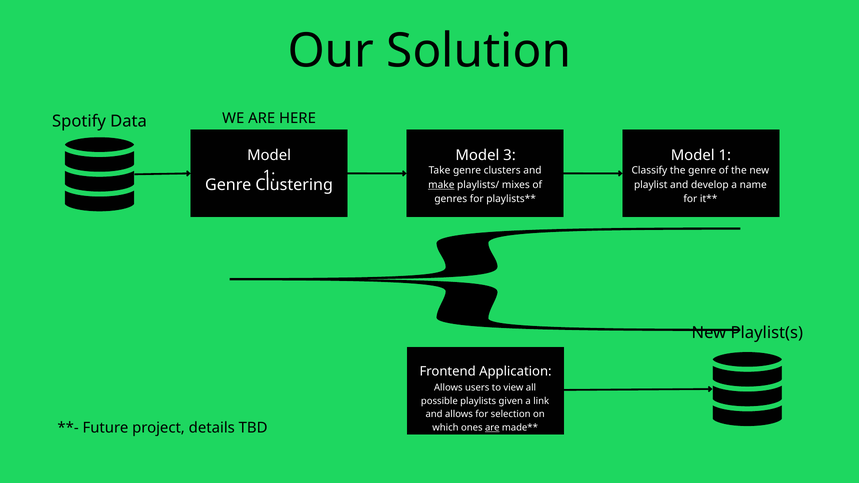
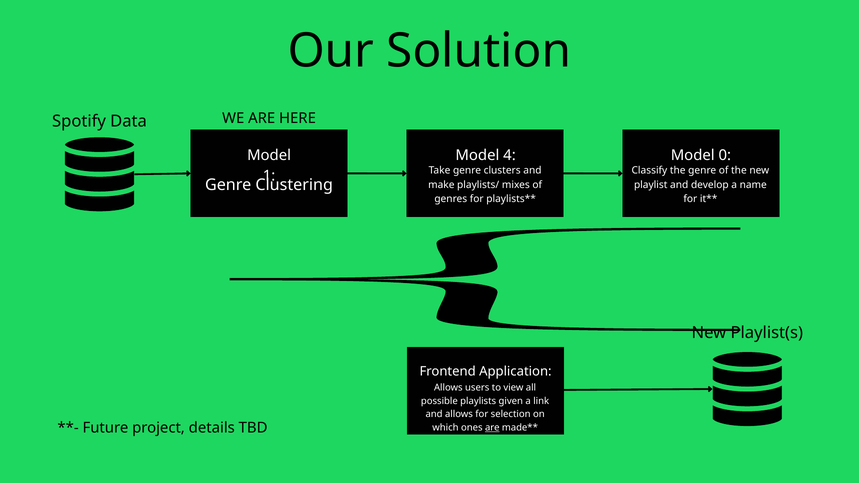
3: 3 -> 4 (510, 155)
1: 1 -> 0 (725, 155)
make underline: present -> none (441, 185)
